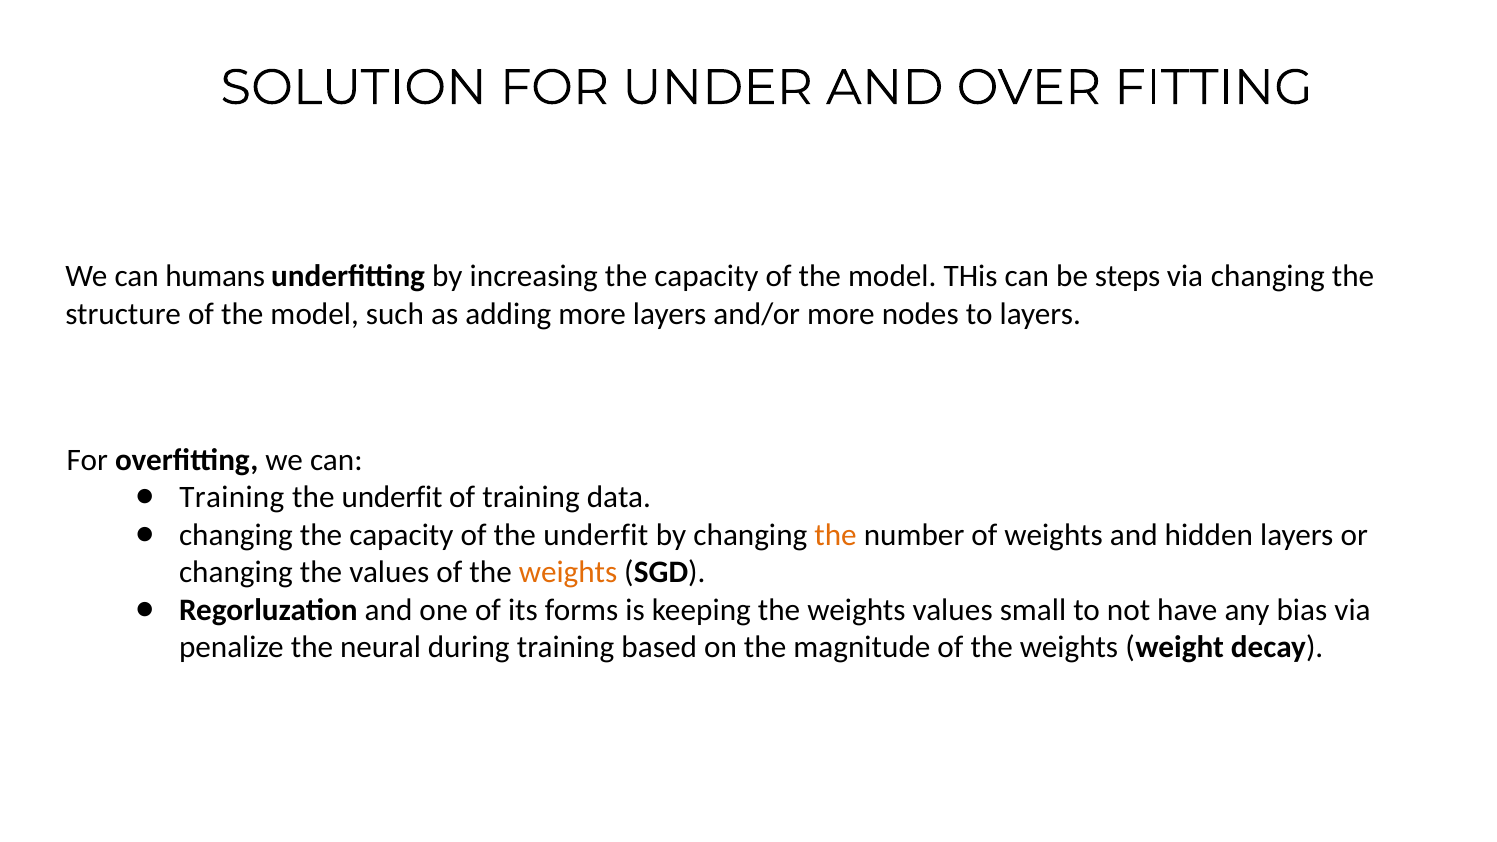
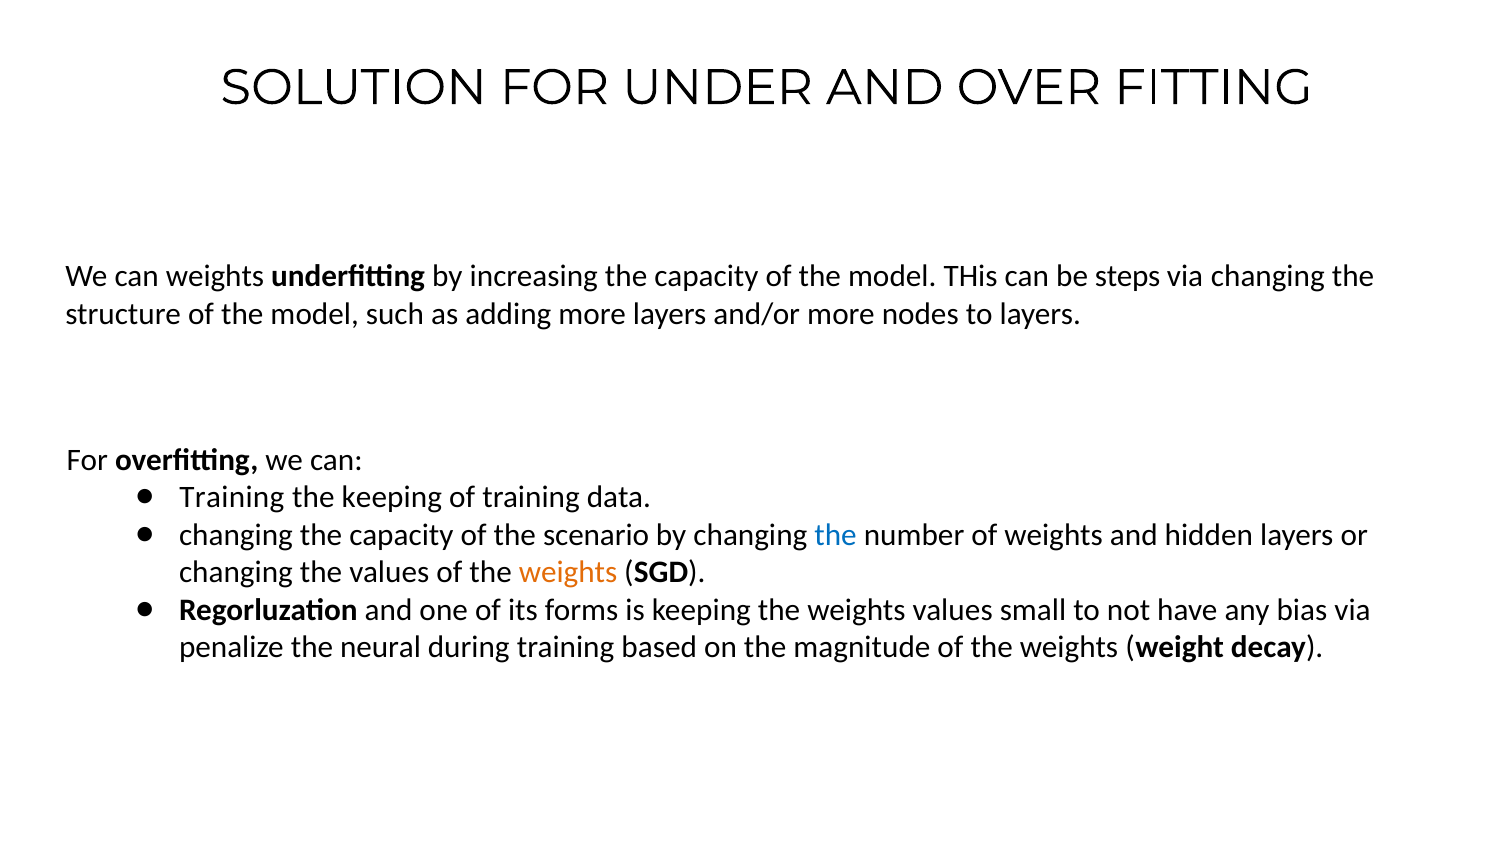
can humans: humans -> weights (215, 277)
underfit: underfit -> keeping (392, 497)
of the underfit: underfit -> scenario (596, 535)
the colour: orange -> blue (836, 535)
